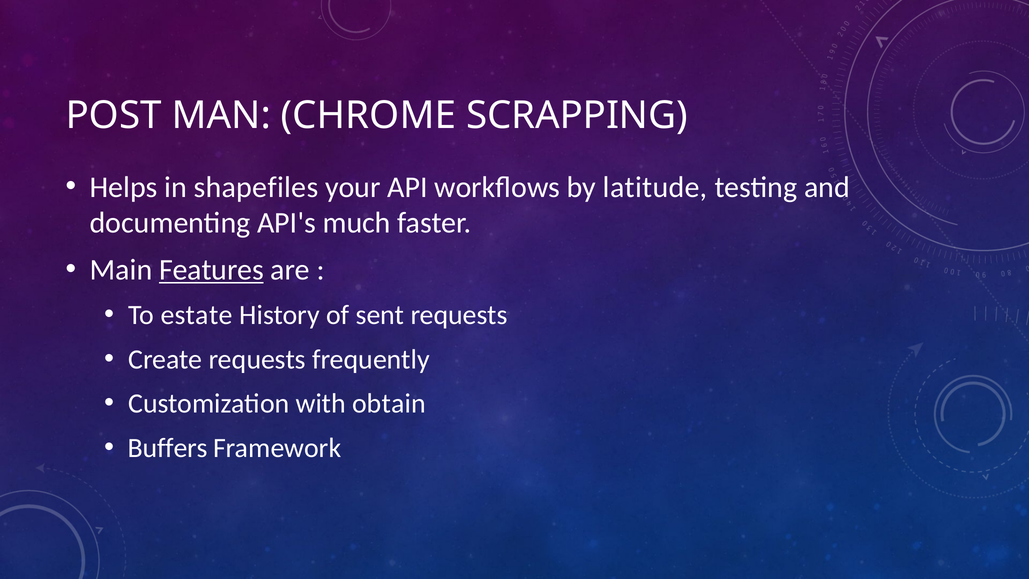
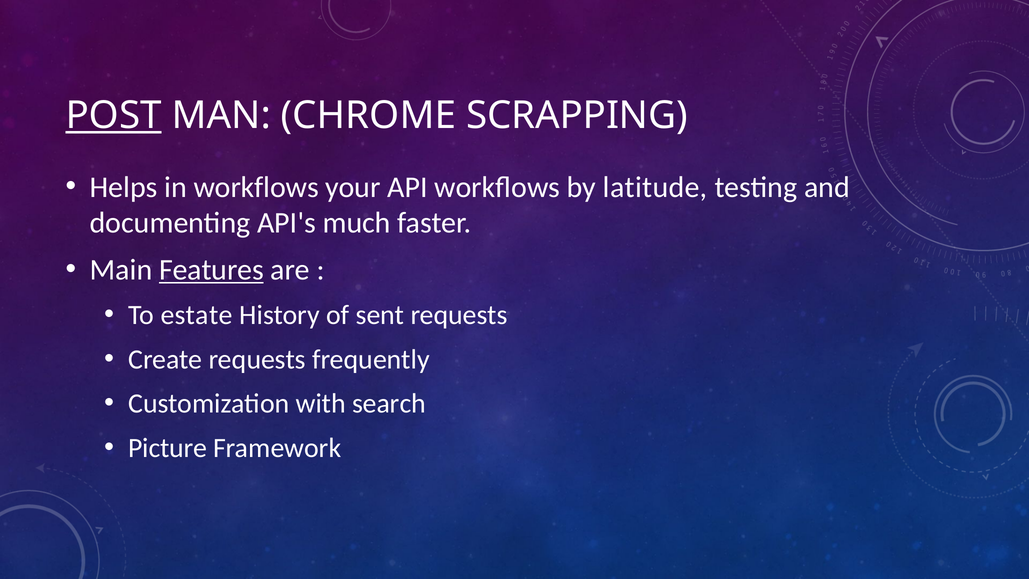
POST underline: none -> present (114, 116)
in shapefiles: shapefiles -> workflows (256, 187)
obtain: obtain -> search (389, 404)
Buffers: Buffers -> Picture (168, 448)
